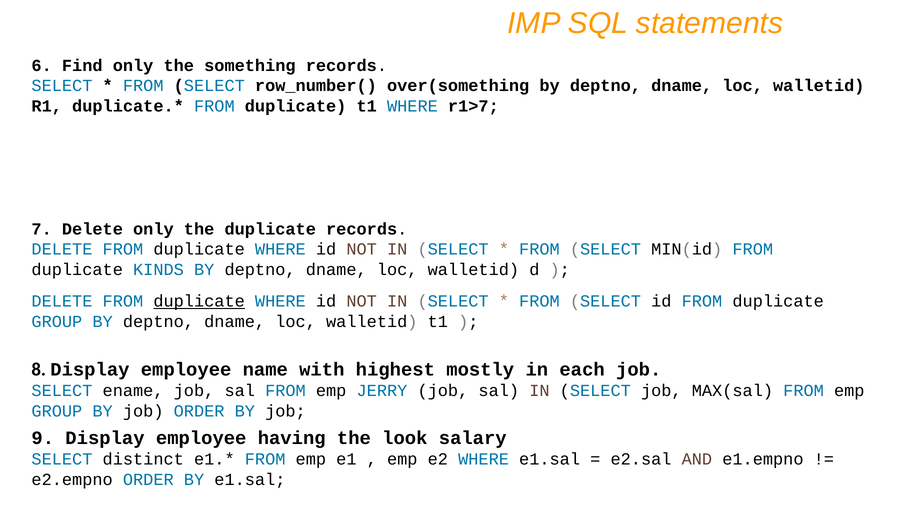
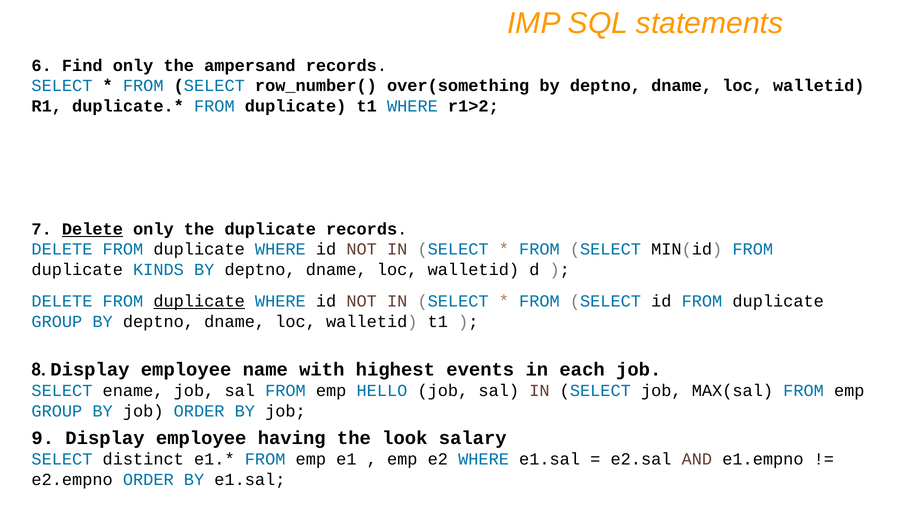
something: something -> ampersand (250, 65)
r1>7: r1>7 -> r1>2 (473, 106)
Delete underline: none -> present (92, 229)
mostly: mostly -> events (480, 369)
JERRY: JERRY -> HELLO (382, 391)
